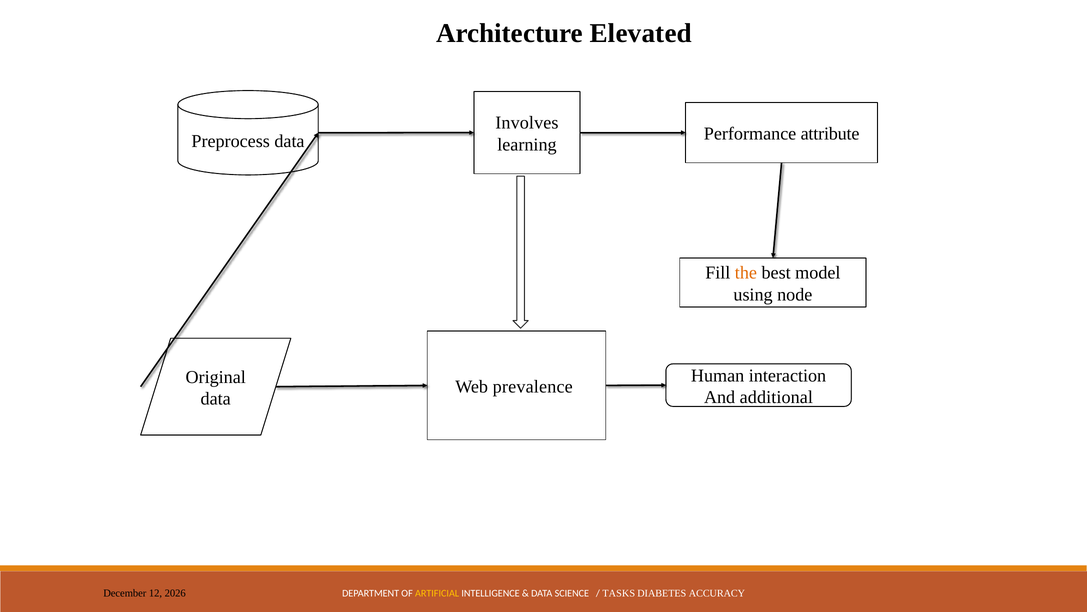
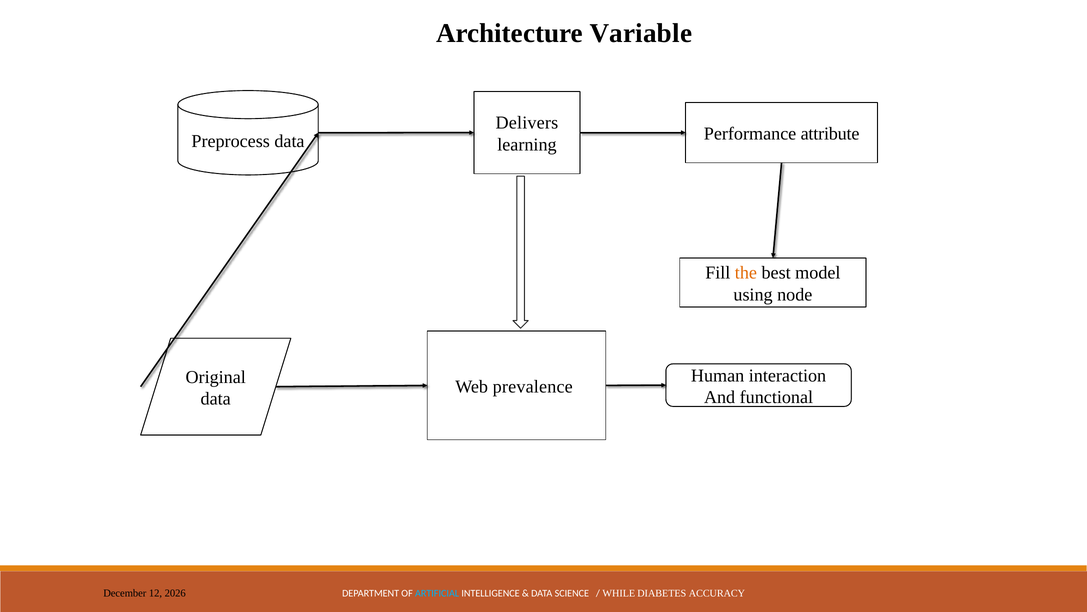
Elevated: Elevated -> Variable (641, 33)
Involves: Involves -> Delivers (527, 123)
additional: additional -> functional (776, 397)
ARTIFICIAL colour: yellow -> light blue (437, 593)
TASKS: TASKS -> WHILE (619, 593)
